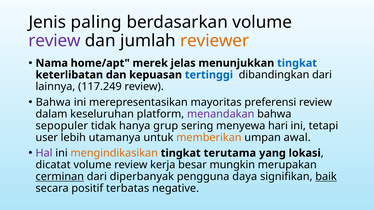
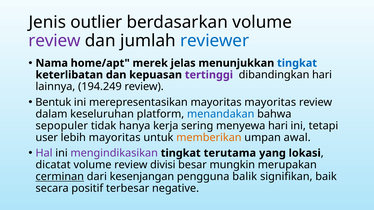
paling: paling -> outlier (96, 22)
reviewer colour: orange -> blue (215, 41)
tertinggi colour: blue -> purple (209, 75)
dibandingkan dari: dari -> hari (322, 75)
117.249: 117.249 -> 194.249 (100, 87)
Bahwa: Bahwa -> Bentuk (53, 102)
mayoritas preferensi: preferensi -> mayoritas (270, 102)
menandakan colour: purple -> blue (221, 114)
grup: grup -> kerja (166, 126)
lebih utamanya: utamanya -> mayoritas (115, 138)
mengindikasikan colour: orange -> purple (114, 153)
kerja: kerja -> divisi (163, 165)
diperbanyak: diperbanyak -> kesenjangan (142, 177)
daya: daya -> balik (245, 177)
baik underline: present -> none (326, 177)
terbatas: terbatas -> terbesar (128, 189)
